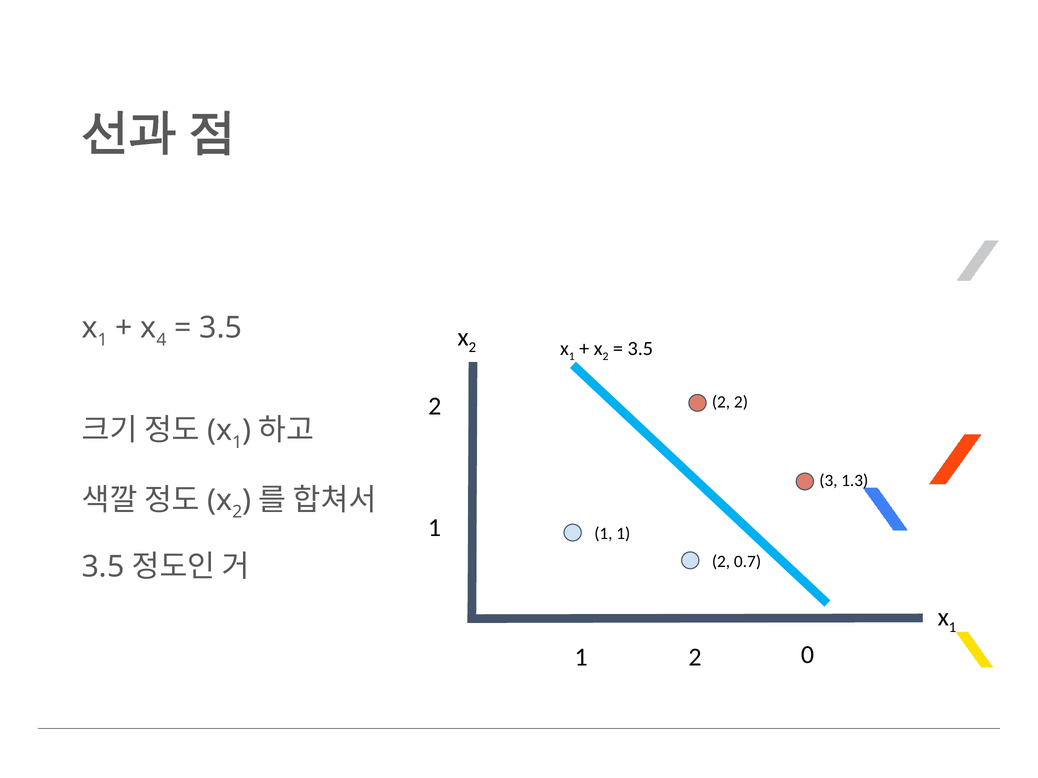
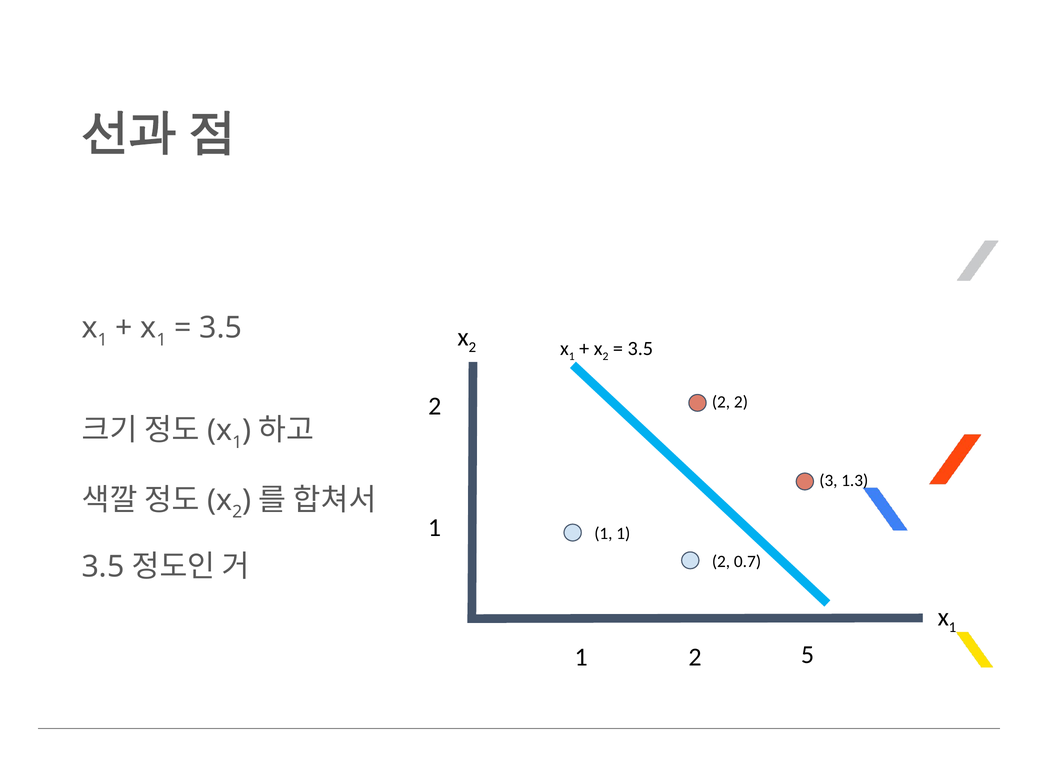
4: 4 -> 1 (161, 340)
0: 0 -> 5 (808, 655)
